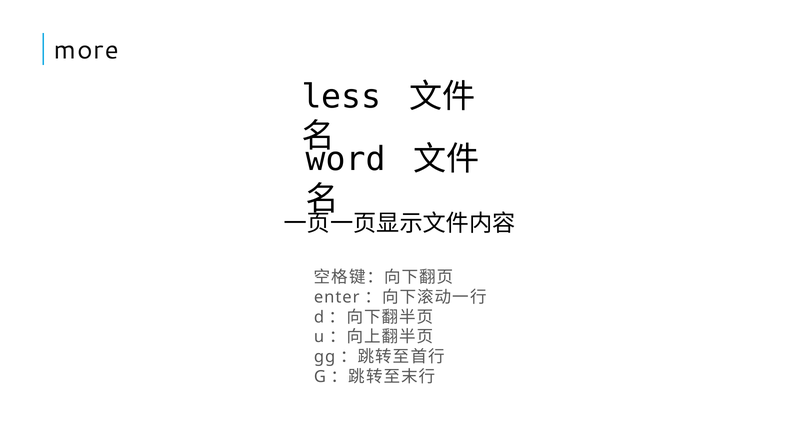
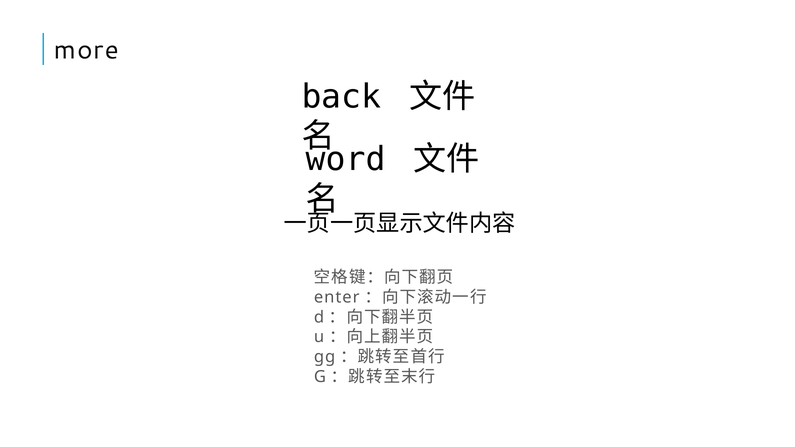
less: less -> back (341, 97)
